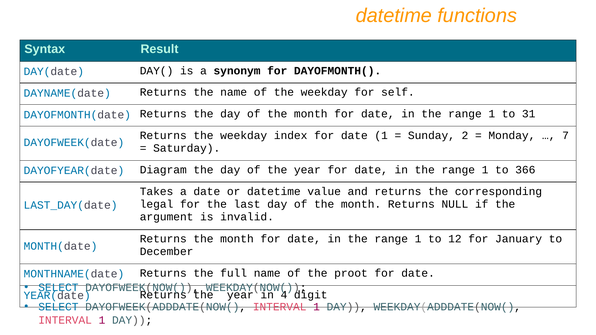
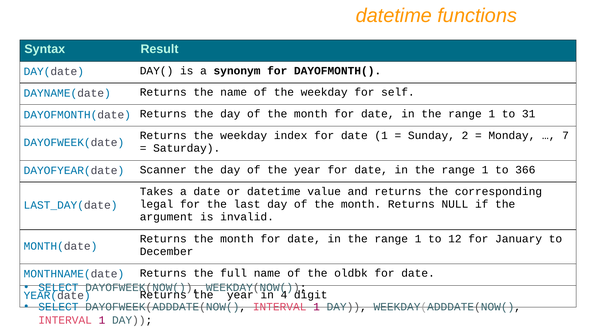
Diagram: Diagram -> Scanner (163, 170)
proot: proot -> oldbk (351, 273)
